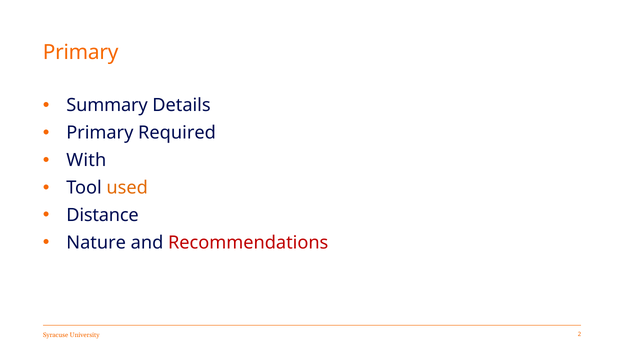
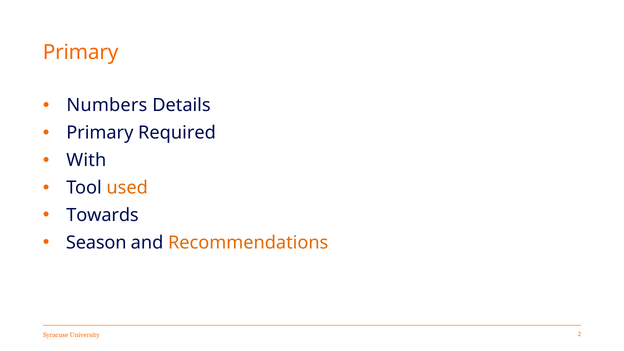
Summary: Summary -> Numbers (107, 105)
Distance: Distance -> Towards (102, 215)
Nature: Nature -> Season (96, 243)
Recommendations colour: red -> orange (248, 243)
